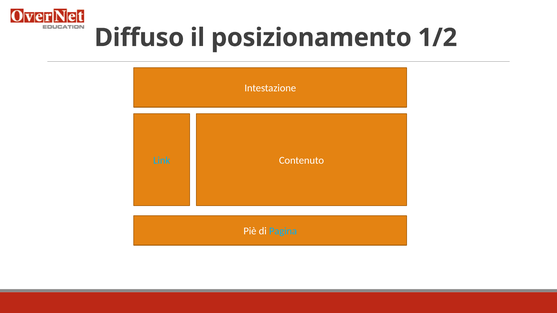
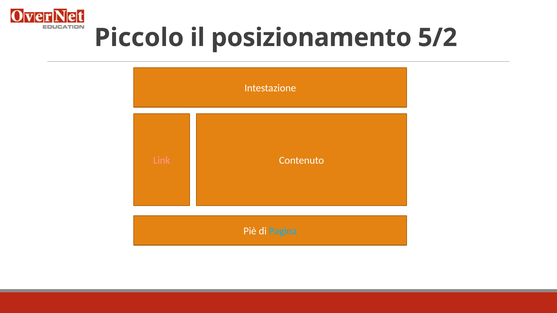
Diffuso: Diffuso -> Piccolo (139, 38)
1/2: 1/2 -> 5/2 (438, 38)
Link colour: light blue -> pink (162, 161)
